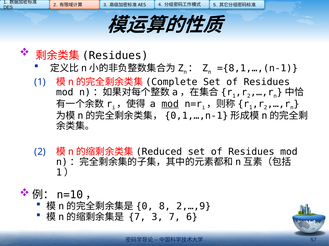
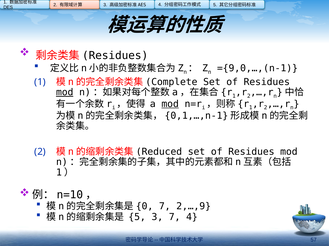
={8,1,…,(n-1: ={8,1,…,(n-1 -> ={9,0,…,(n-1 (257, 68)
mod underline: none -> present (65, 93)
8: 8 -> 7 (165, 207)
7: 7 -> 5 (137, 218)
7 6: 6 -> 4 (192, 218)
